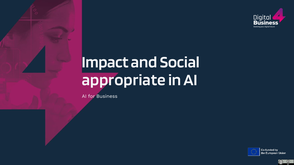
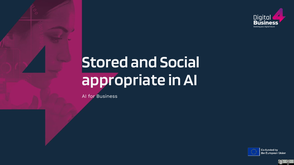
Impact: Impact -> Stored (105, 62)
